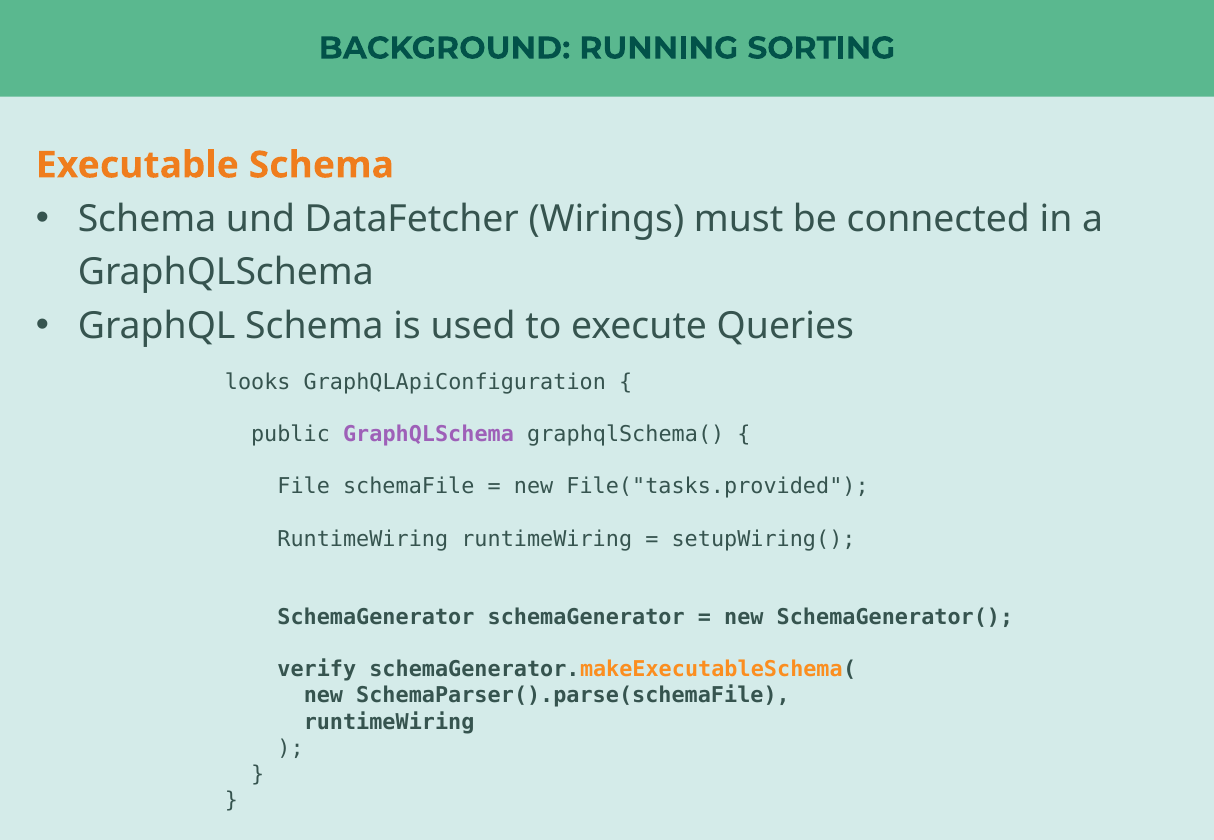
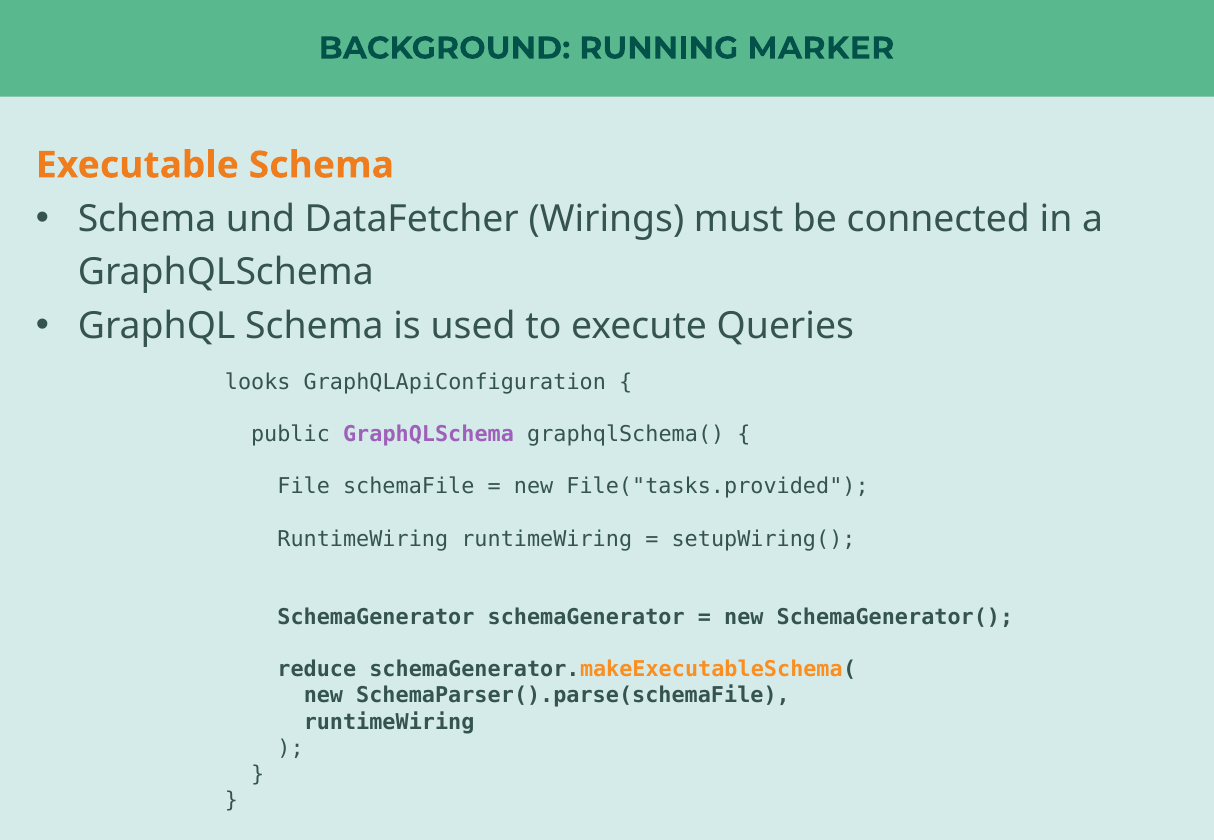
SORTING: SORTING -> MARKER (821, 48)
verify: verify -> reduce (317, 670)
